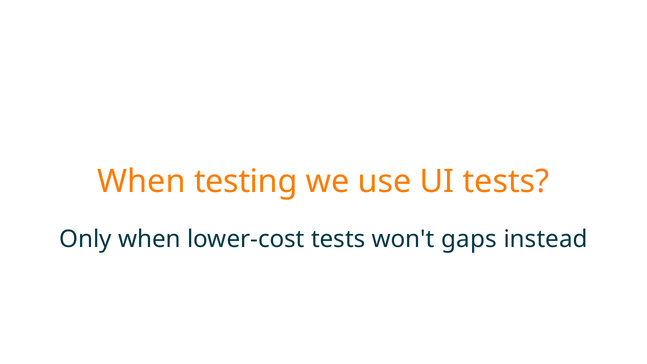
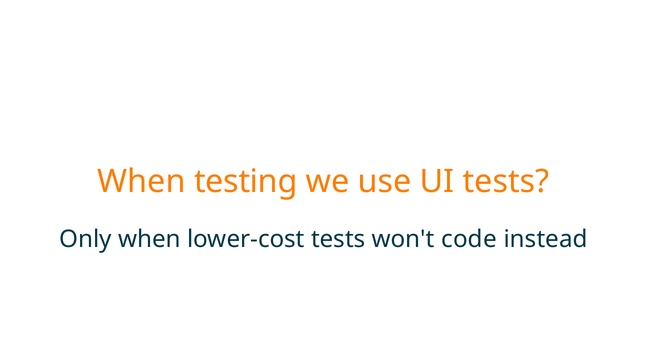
gaps: gaps -> code (469, 239)
